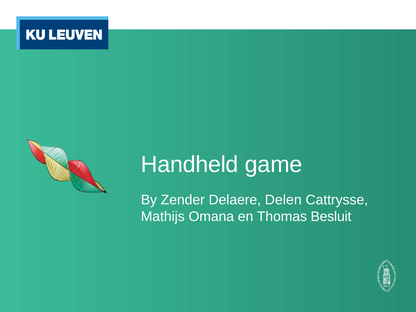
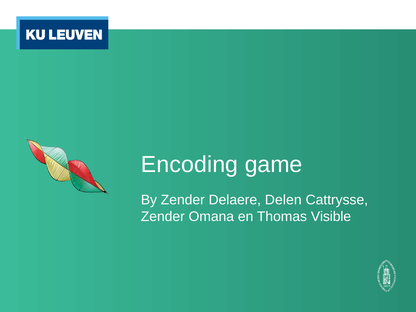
Handheld: Handheld -> Encoding (190, 165)
Mathijs: Mathijs -> Zender (163, 217)
Besluit: Besluit -> Visible (331, 217)
